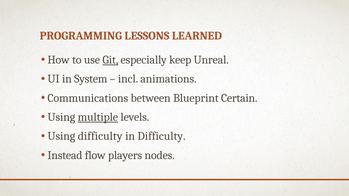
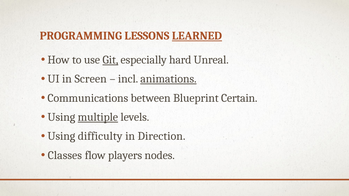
LEARNED underline: none -> present (197, 36)
keep: keep -> hard (180, 60)
System: System -> Screen (91, 79)
animations underline: none -> present (168, 79)
in Difficulty: Difficulty -> Direction (162, 136)
Instead: Instead -> Classes (65, 155)
